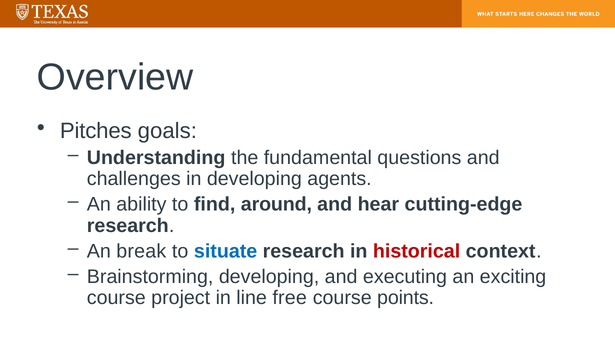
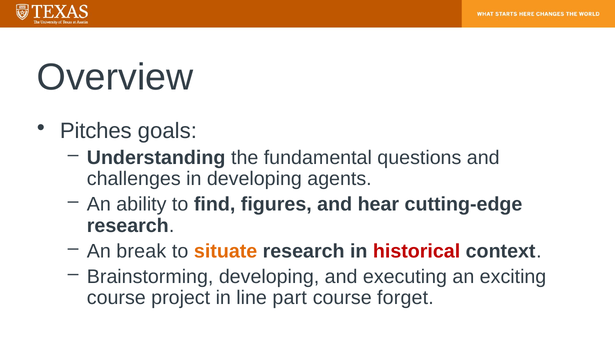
around: around -> figures (276, 204)
situate colour: blue -> orange (226, 251)
free: free -> part (290, 298)
points: points -> forget (405, 298)
